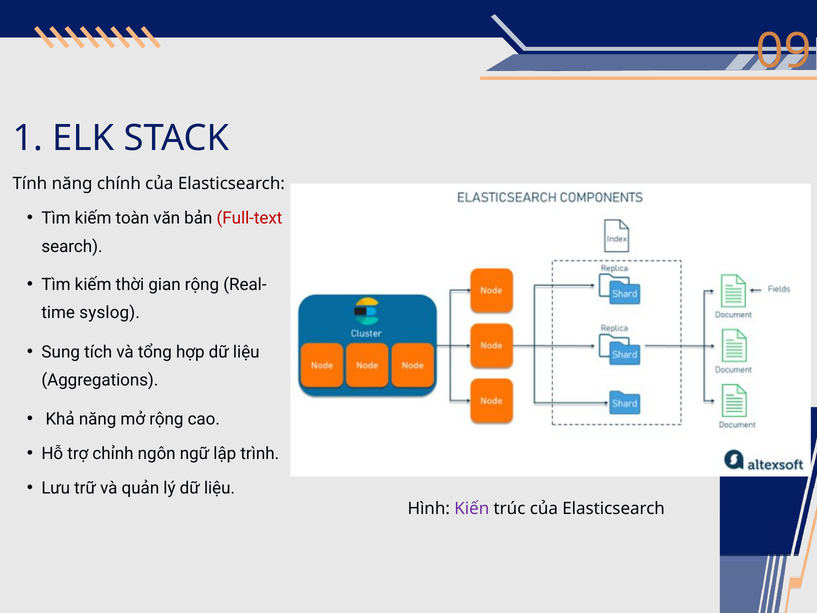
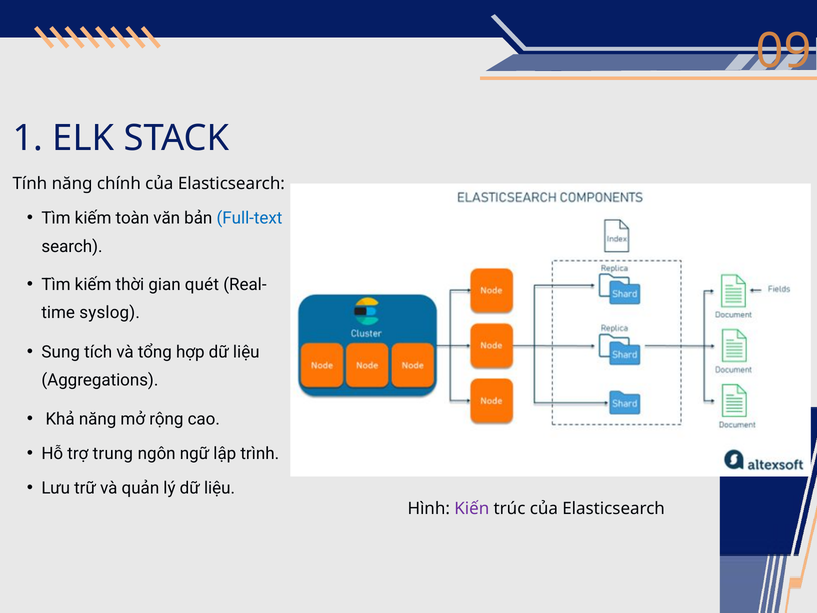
Full-text colour: red -> blue (249, 218)
gian rộng: rộng -> quét (202, 285)
chỉnh: chỉnh -> trung (113, 454)
